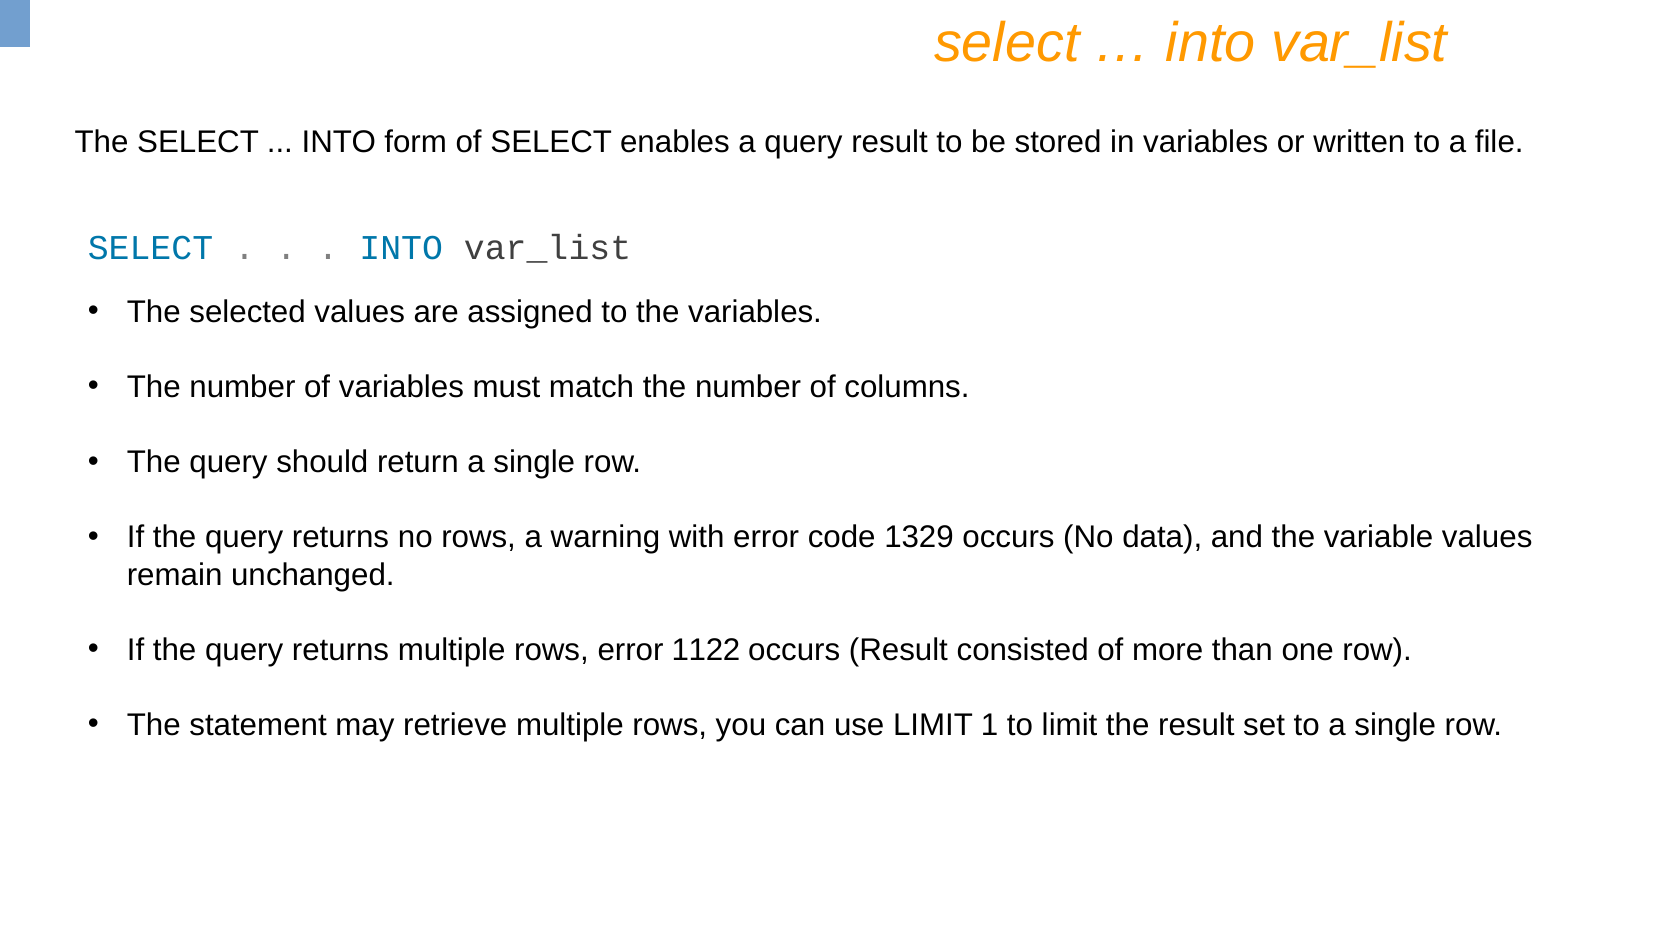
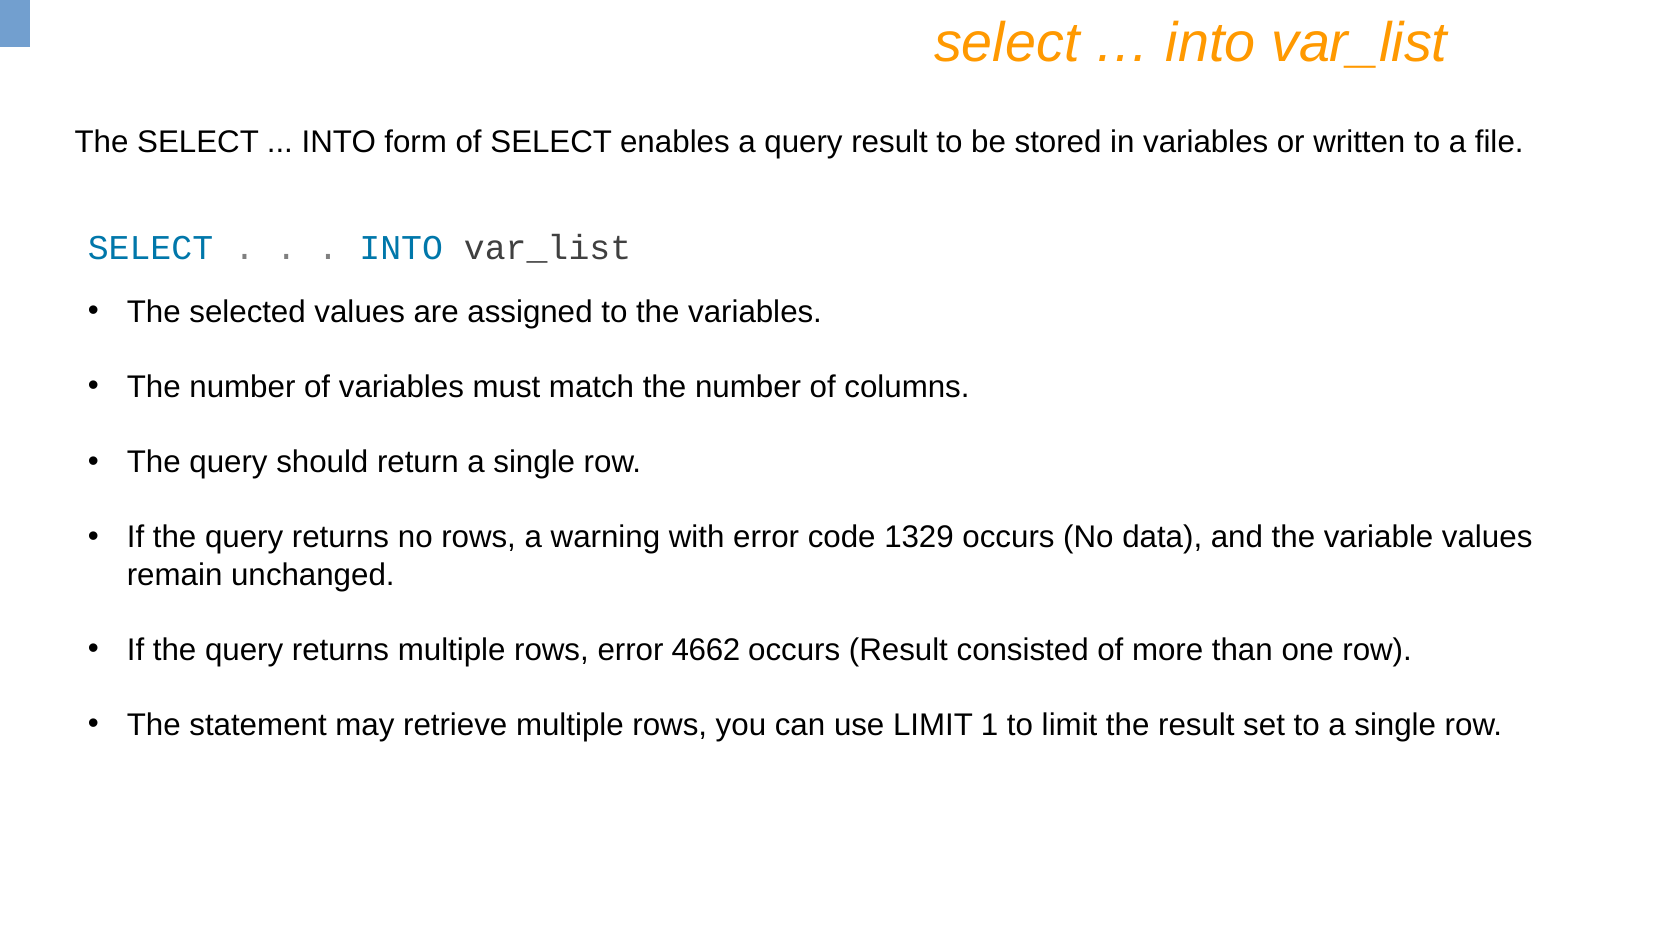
1122: 1122 -> 4662 (706, 650)
